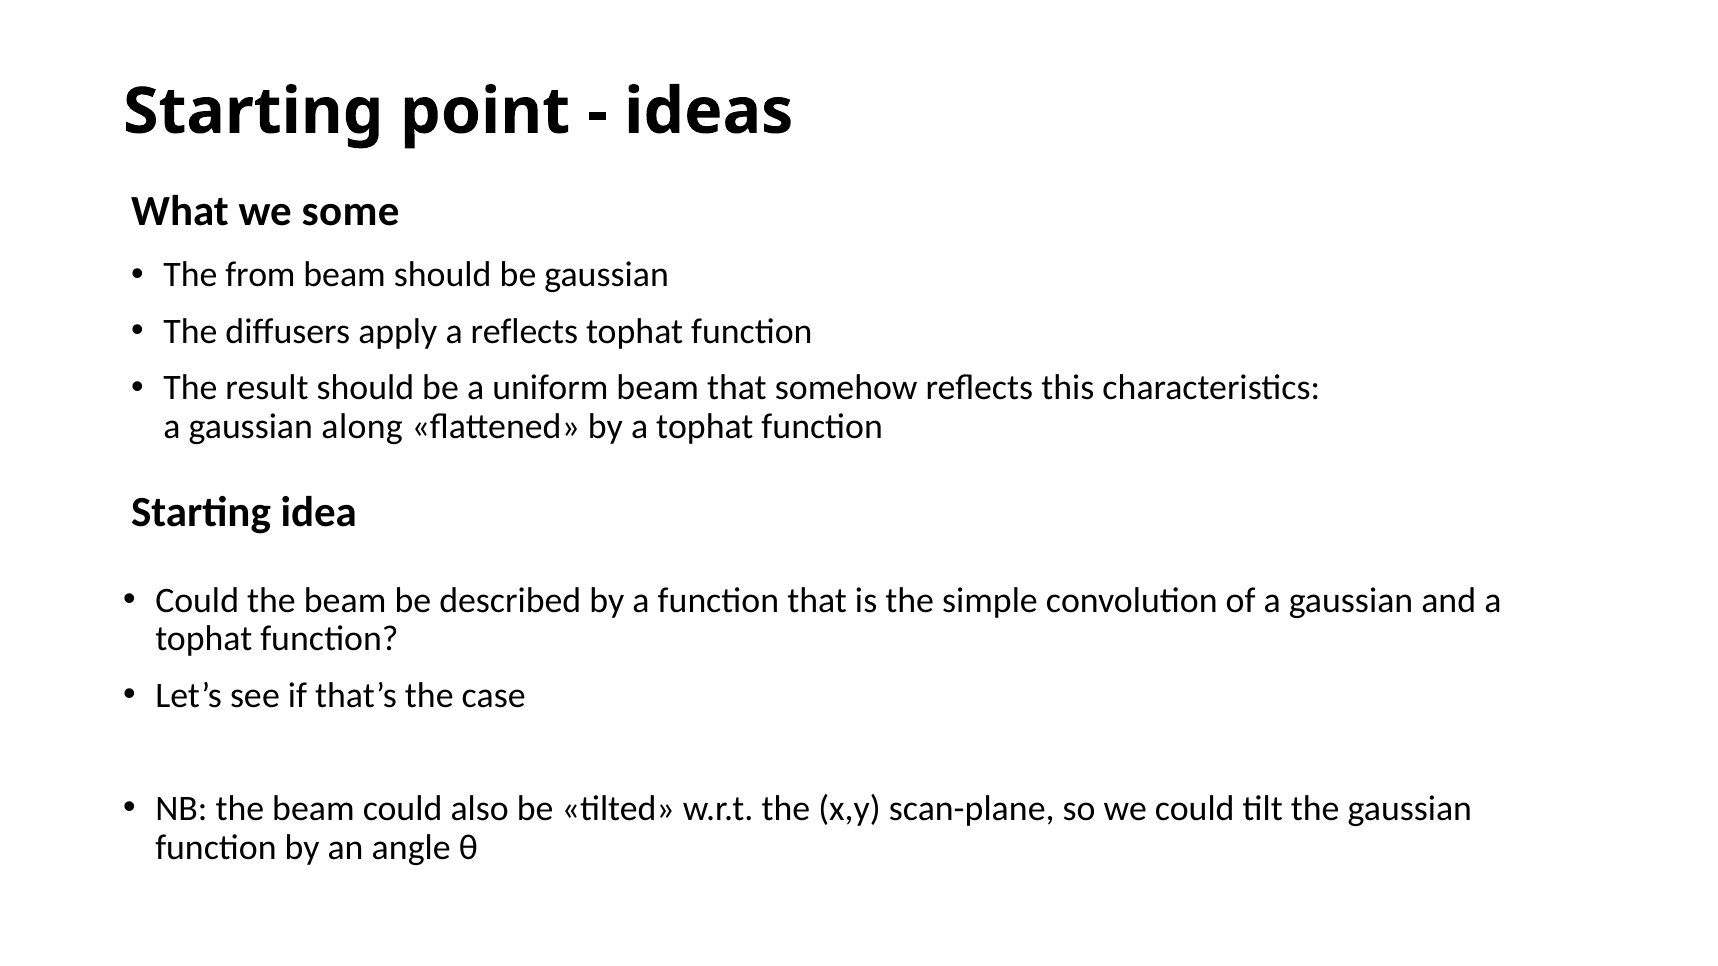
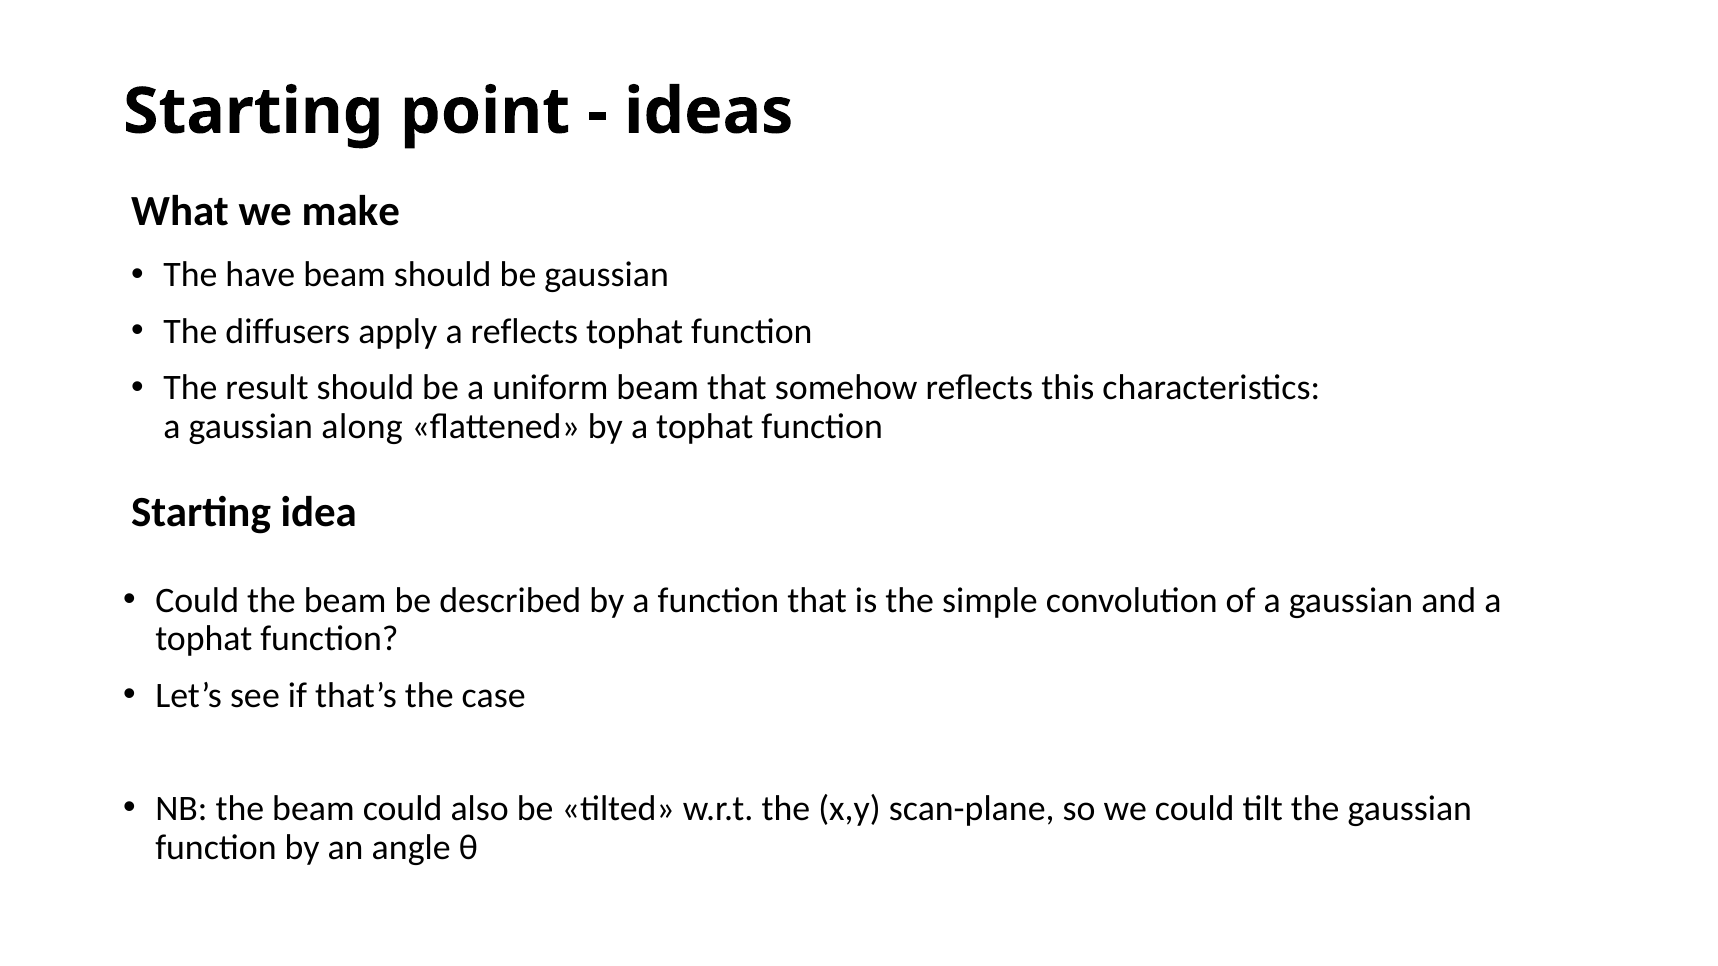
some: some -> make (351, 212)
from: from -> have (260, 275)
